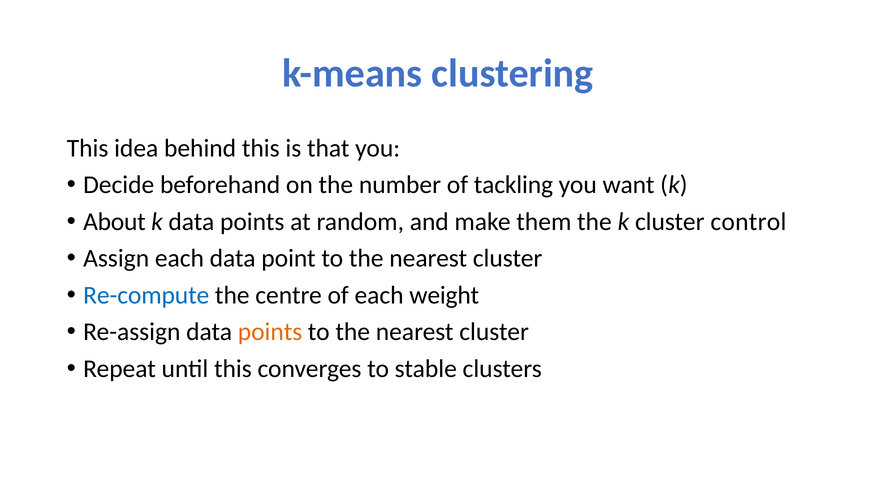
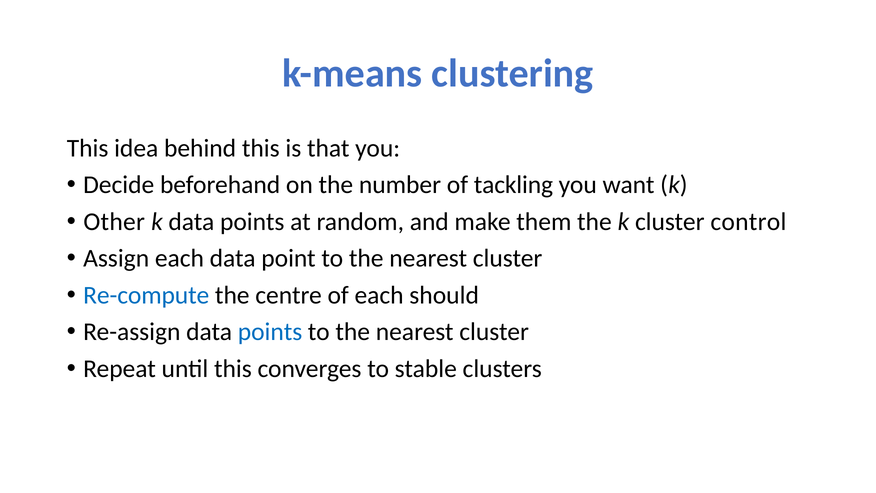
About: About -> Other (114, 222)
weight: weight -> should (444, 295)
points colour: orange -> blue (270, 332)
